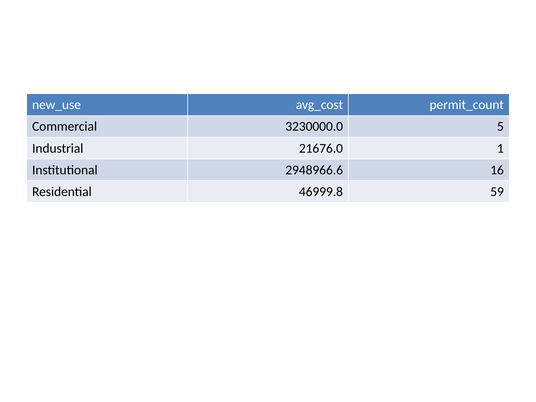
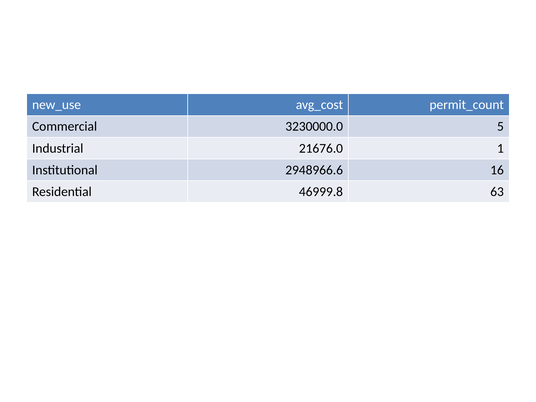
59: 59 -> 63 (497, 192)
